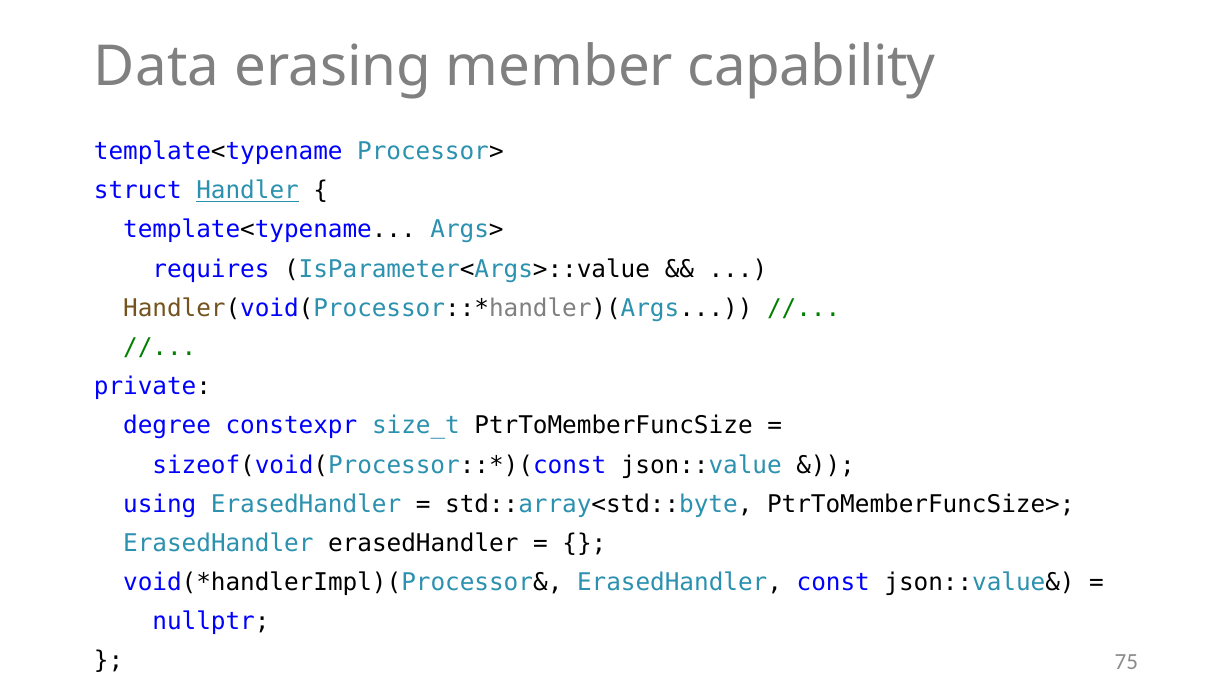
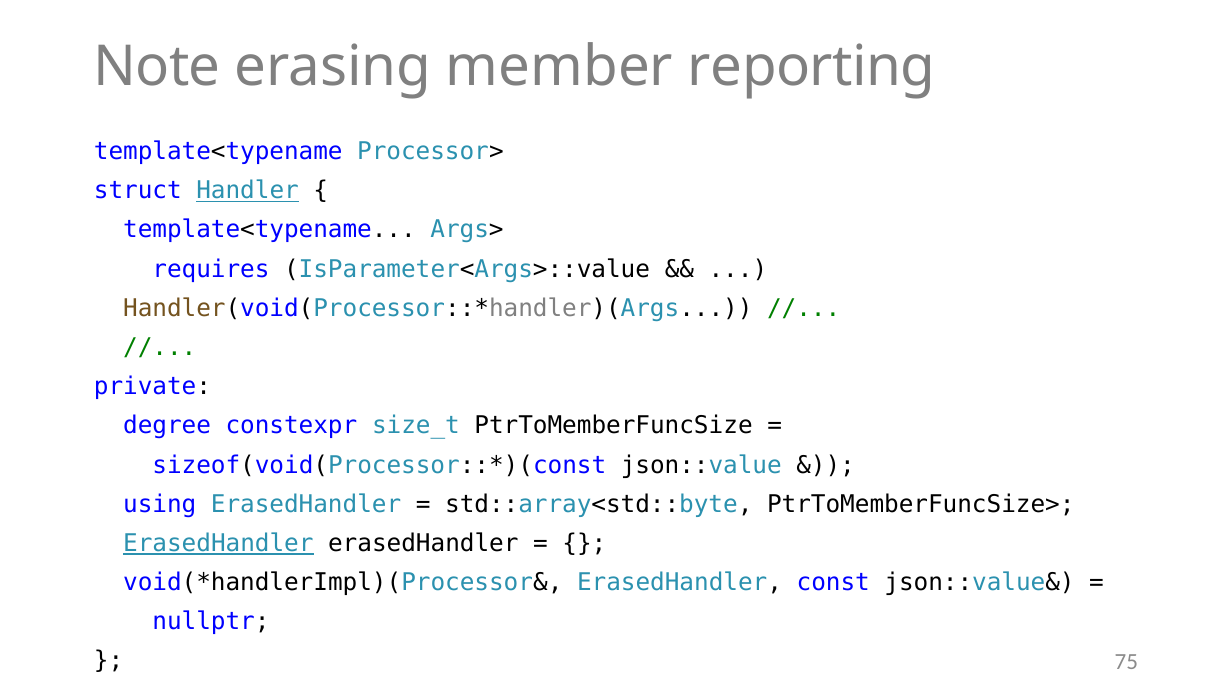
Data: Data -> Note (157, 67)
capability: capability -> reporting (812, 67)
ErasedHandler underline: none -> present (218, 543)
